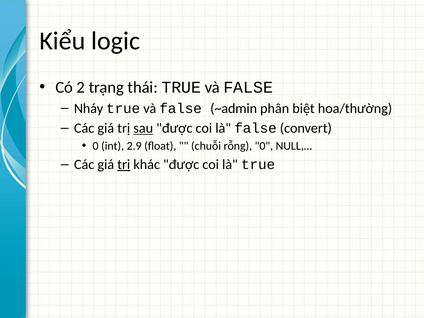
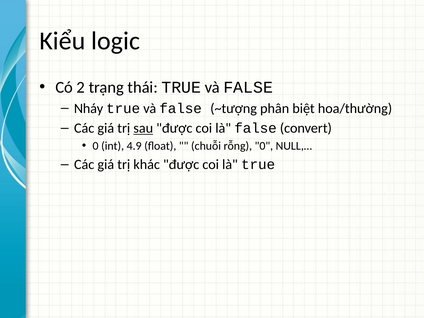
~admin: ~admin -> ~tượng (234, 108)
2.9: 2.9 -> 4.9 (134, 146)
trị underline: present -> none (124, 164)
